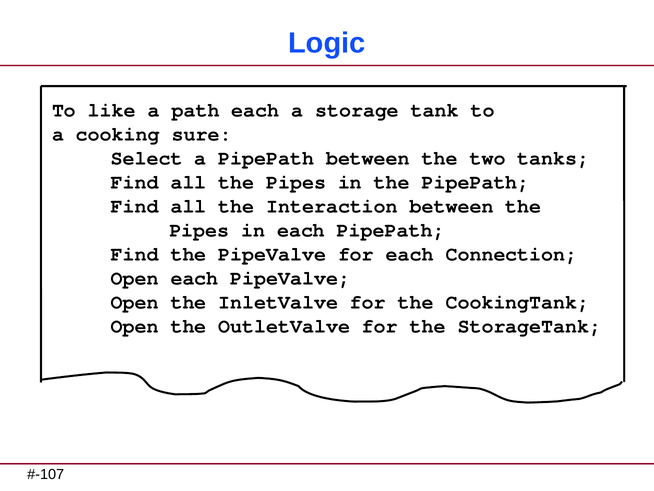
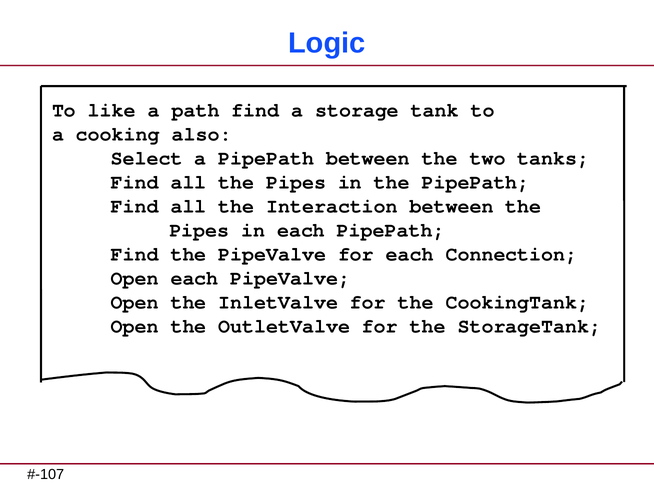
path each: each -> find (255, 110)
sure: sure -> also (202, 134)
